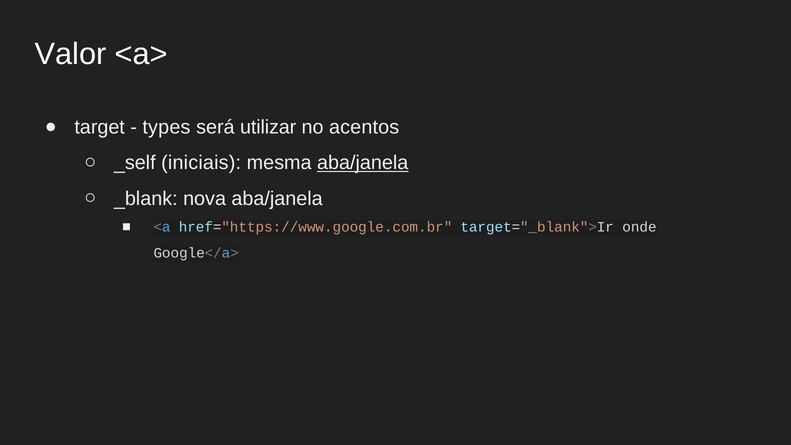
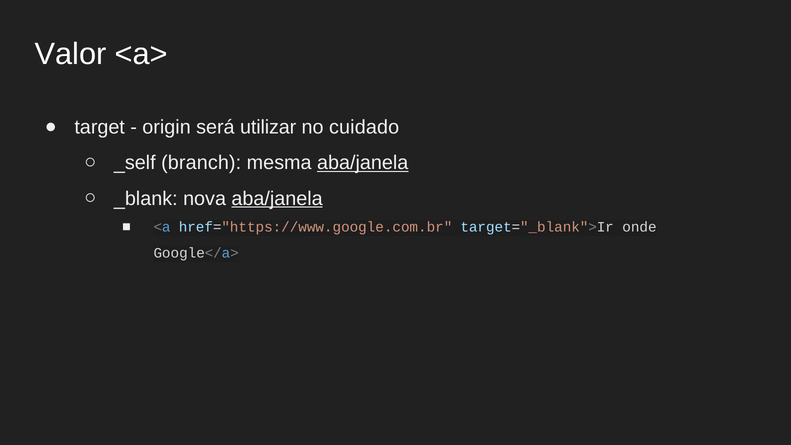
types: types -> origin (167, 127)
acentos: acentos -> cuidado (364, 127)
iniciais: iniciais -> branch (201, 163)
aba/janela underline: none -> present (277, 199)
